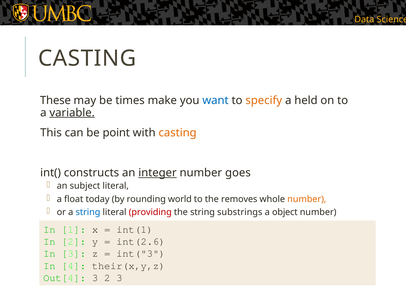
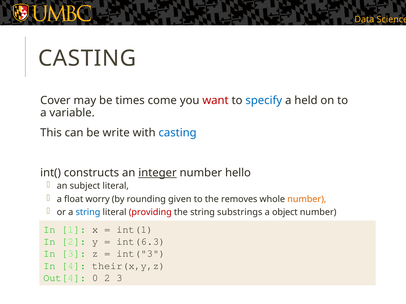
These: These -> Cover (55, 101)
make: make -> come (162, 101)
want colour: blue -> red (216, 101)
specify colour: orange -> blue (264, 101)
variable underline: present -> none (72, 113)
point: point -> write (116, 133)
casting colour: orange -> blue (178, 133)
goes: goes -> hello (238, 173)
today: today -> worry (98, 199)
world: world -> given (180, 199)
int(2.6: int(2.6 -> int(6.3 (141, 242)
Out[4 3: 3 -> 0 (95, 278)
